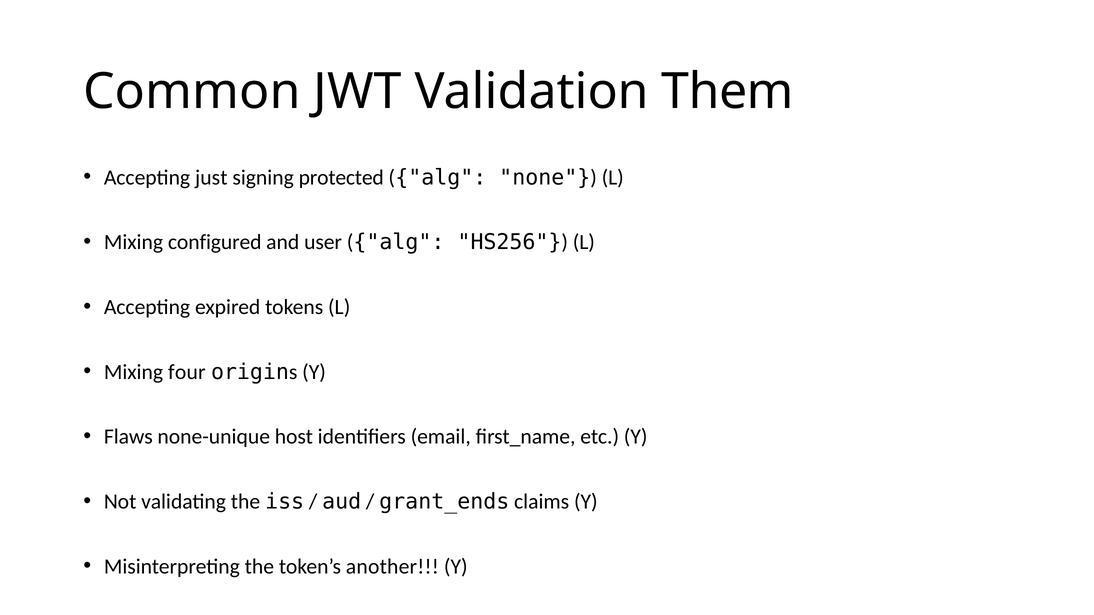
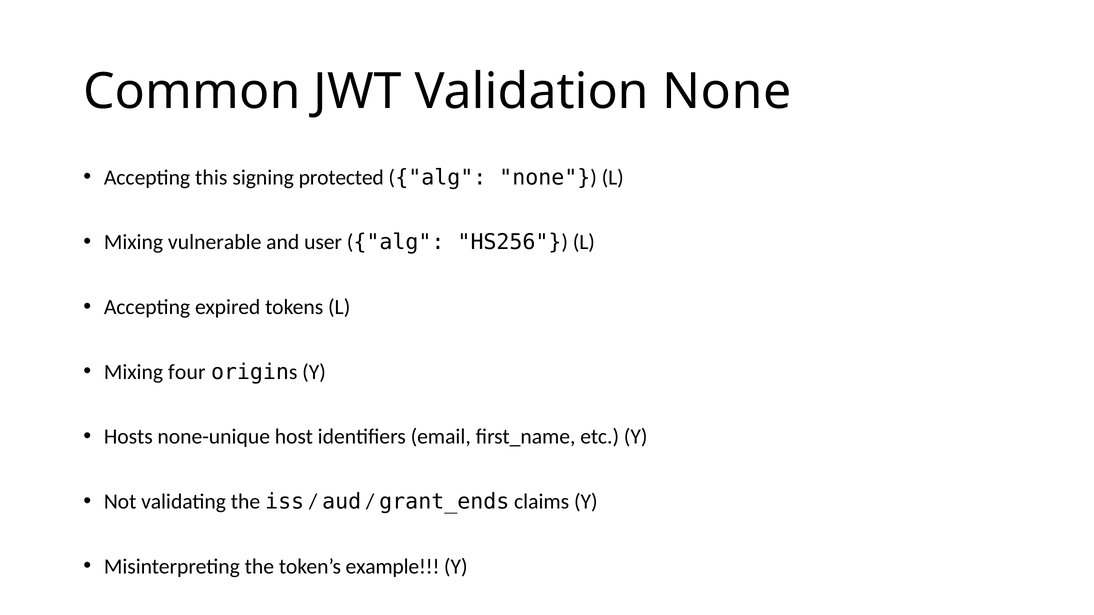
Validation Them: Them -> None (727, 92)
just: just -> this (211, 178)
configured: configured -> vulnerable (215, 242)
Flaws: Flaws -> Hosts (128, 437)
another: another -> example (393, 567)
